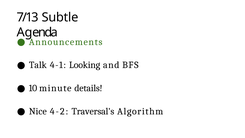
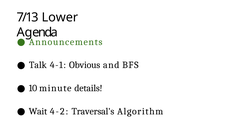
Subtle: Subtle -> Lower (60, 17)
Looking: Looking -> Obvious (85, 65)
Nice: Nice -> Wait (38, 111)
